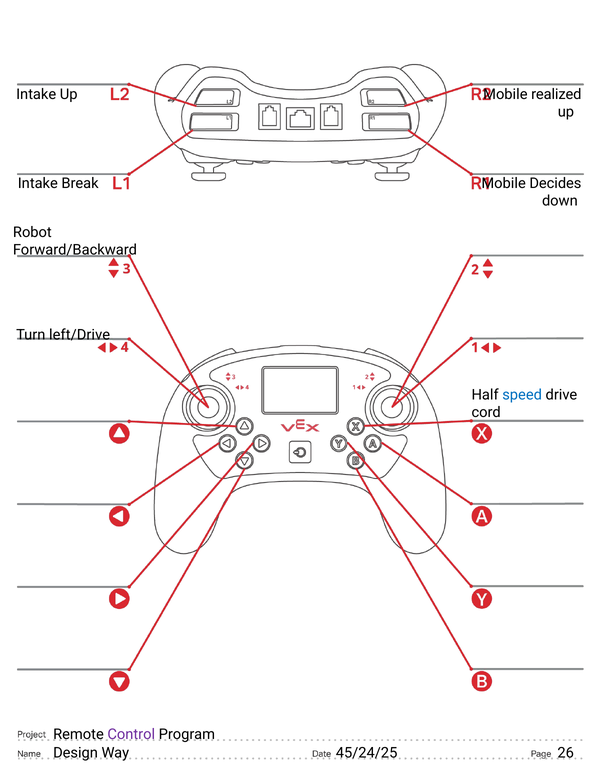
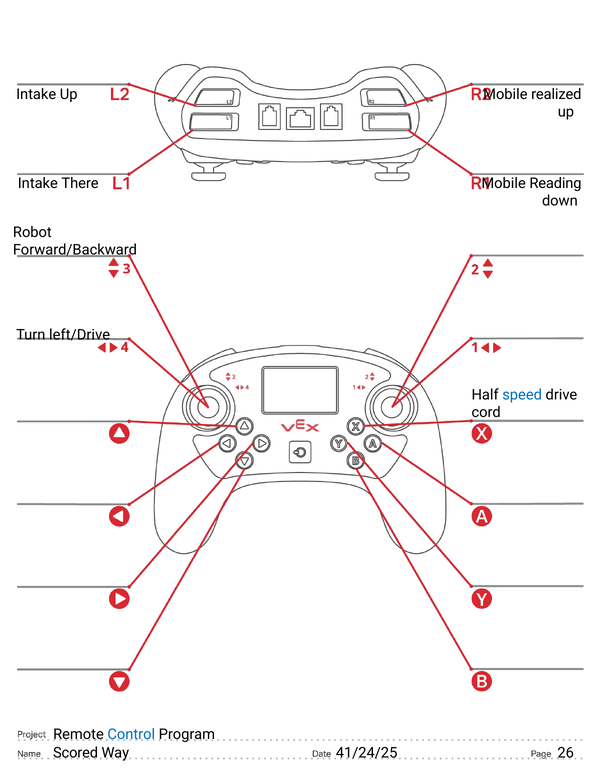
Break: Break -> There (80, 183)
Decides: Decides -> Reading (555, 183)
Control colour: purple -> blue (131, 734)
Design: Design -> Scored (76, 752)
45/24/25: 45/24/25 -> 41/24/25 (367, 752)
